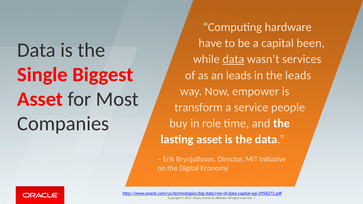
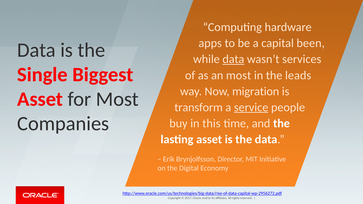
have: have -> apps (210, 43)
an leads: leads -> most (239, 75)
empower: empower -> migration (256, 91)
service underline: none -> present (251, 107)
role: role -> this (211, 123)
